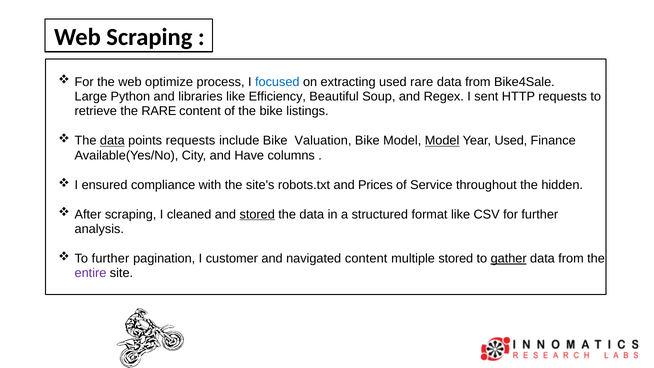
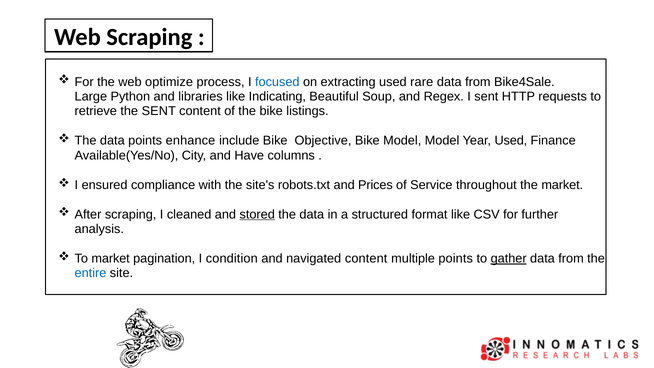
Efficiency: Efficiency -> Indicating (277, 97)
the RARE: RARE -> SENT (159, 111)
data underline: present -> none (112, 141)
points requests: requests -> enhance (191, 141)
Valuation: Valuation -> Objective (323, 141)
Model underline: present -> none (442, 141)
the hidden: hidden -> market (562, 185)
To further: further -> market (111, 258)
customer: customer -> condition (232, 258)
multiple stored: stored -> points (456, 258)
entire colour: purple -> blue (90, 273)
